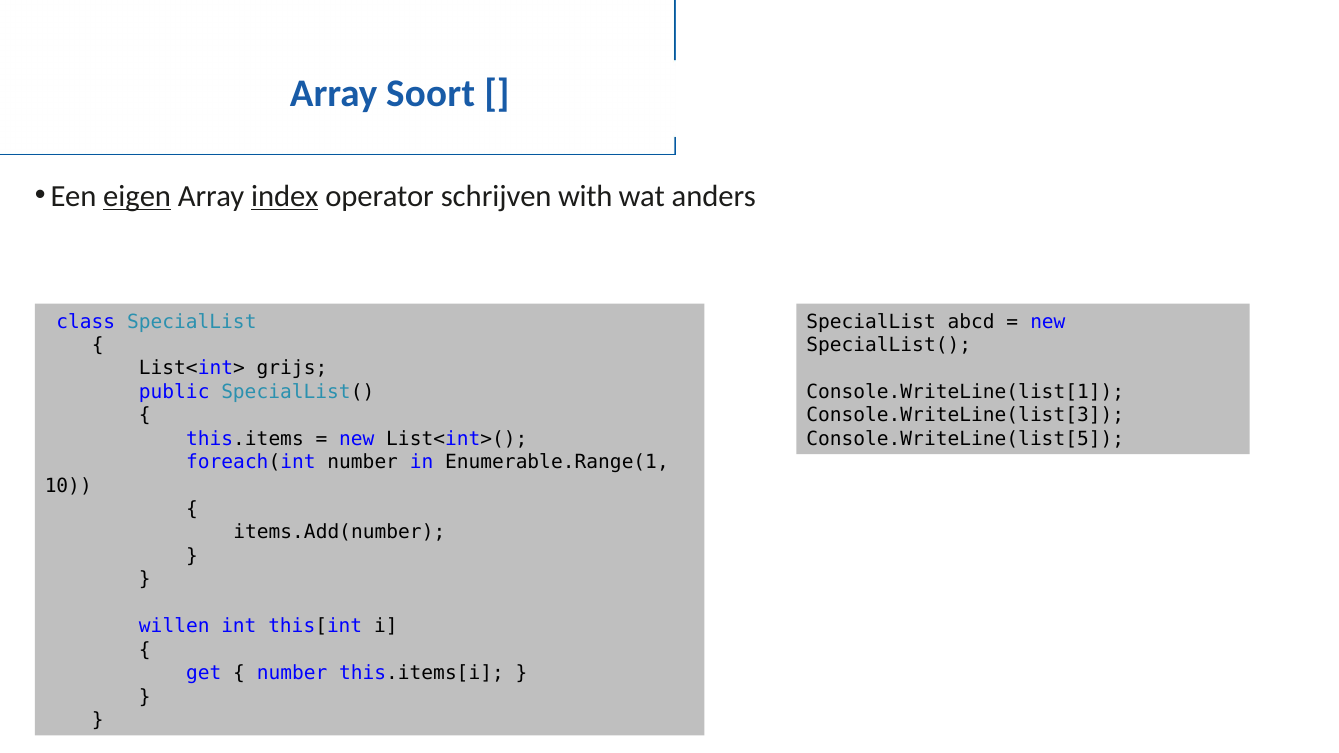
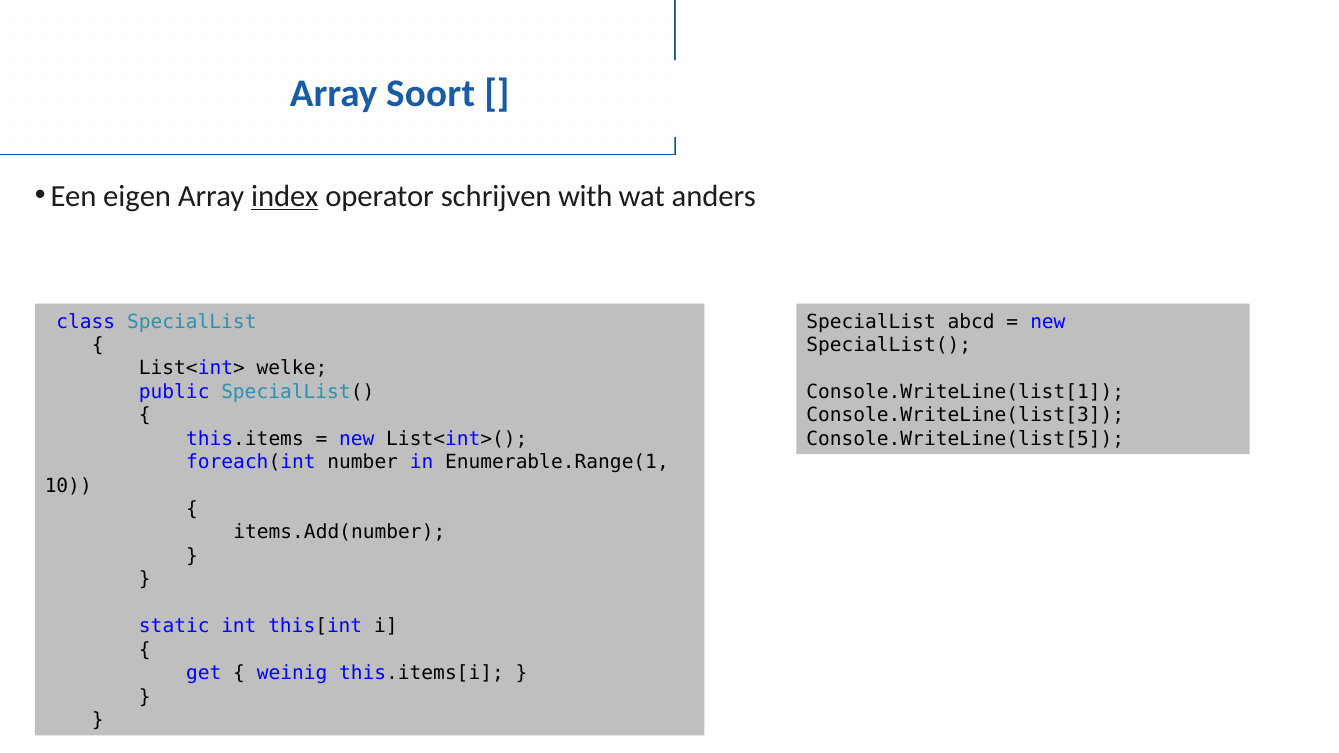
eigen underline: present -> none (137, 196)
grijs: grijs -> welke (292, 369)
willen: willen -> static (174, 626)
number: number -> weinig (292, 673)
